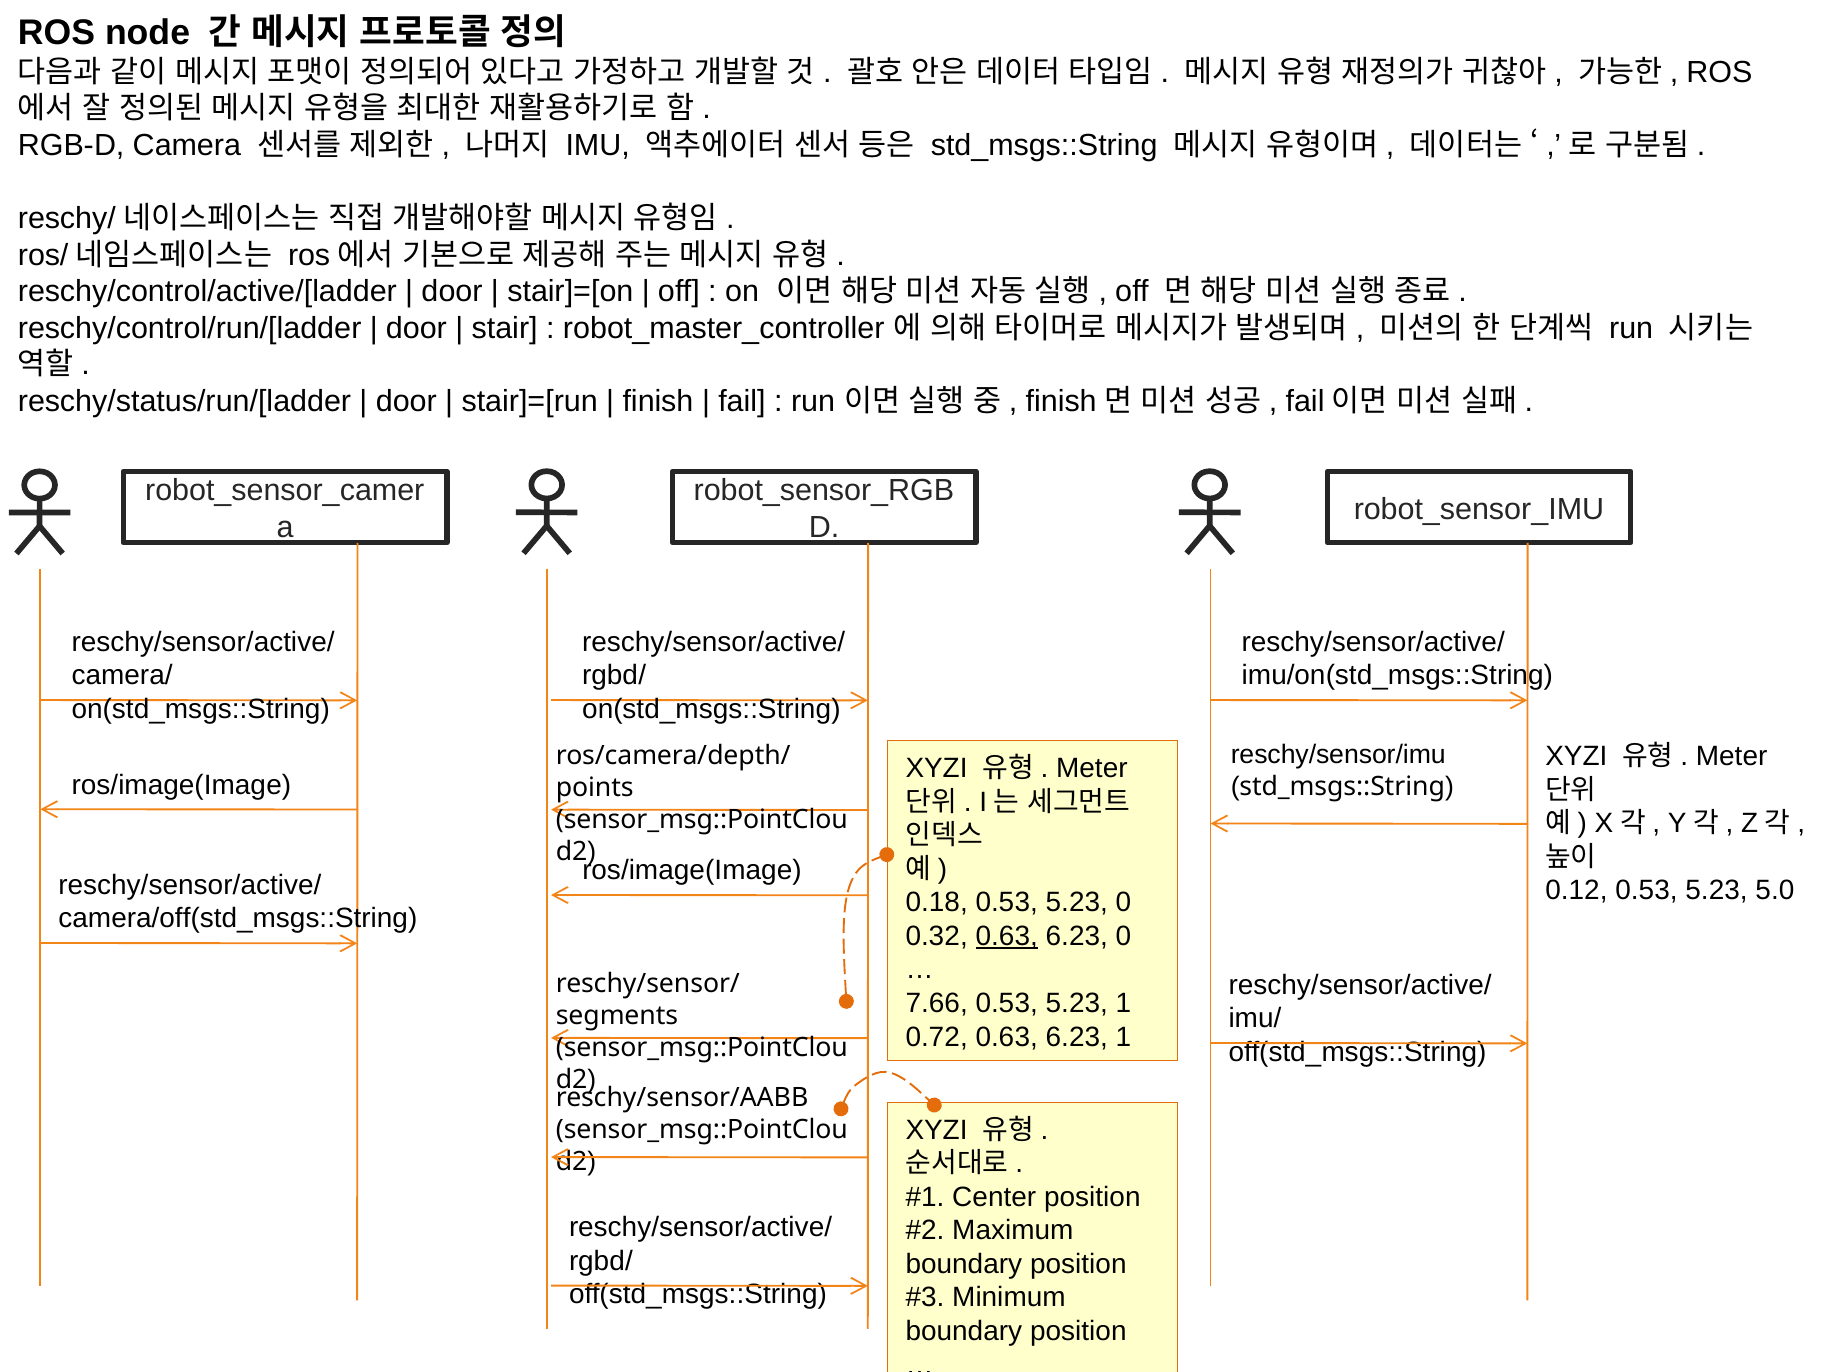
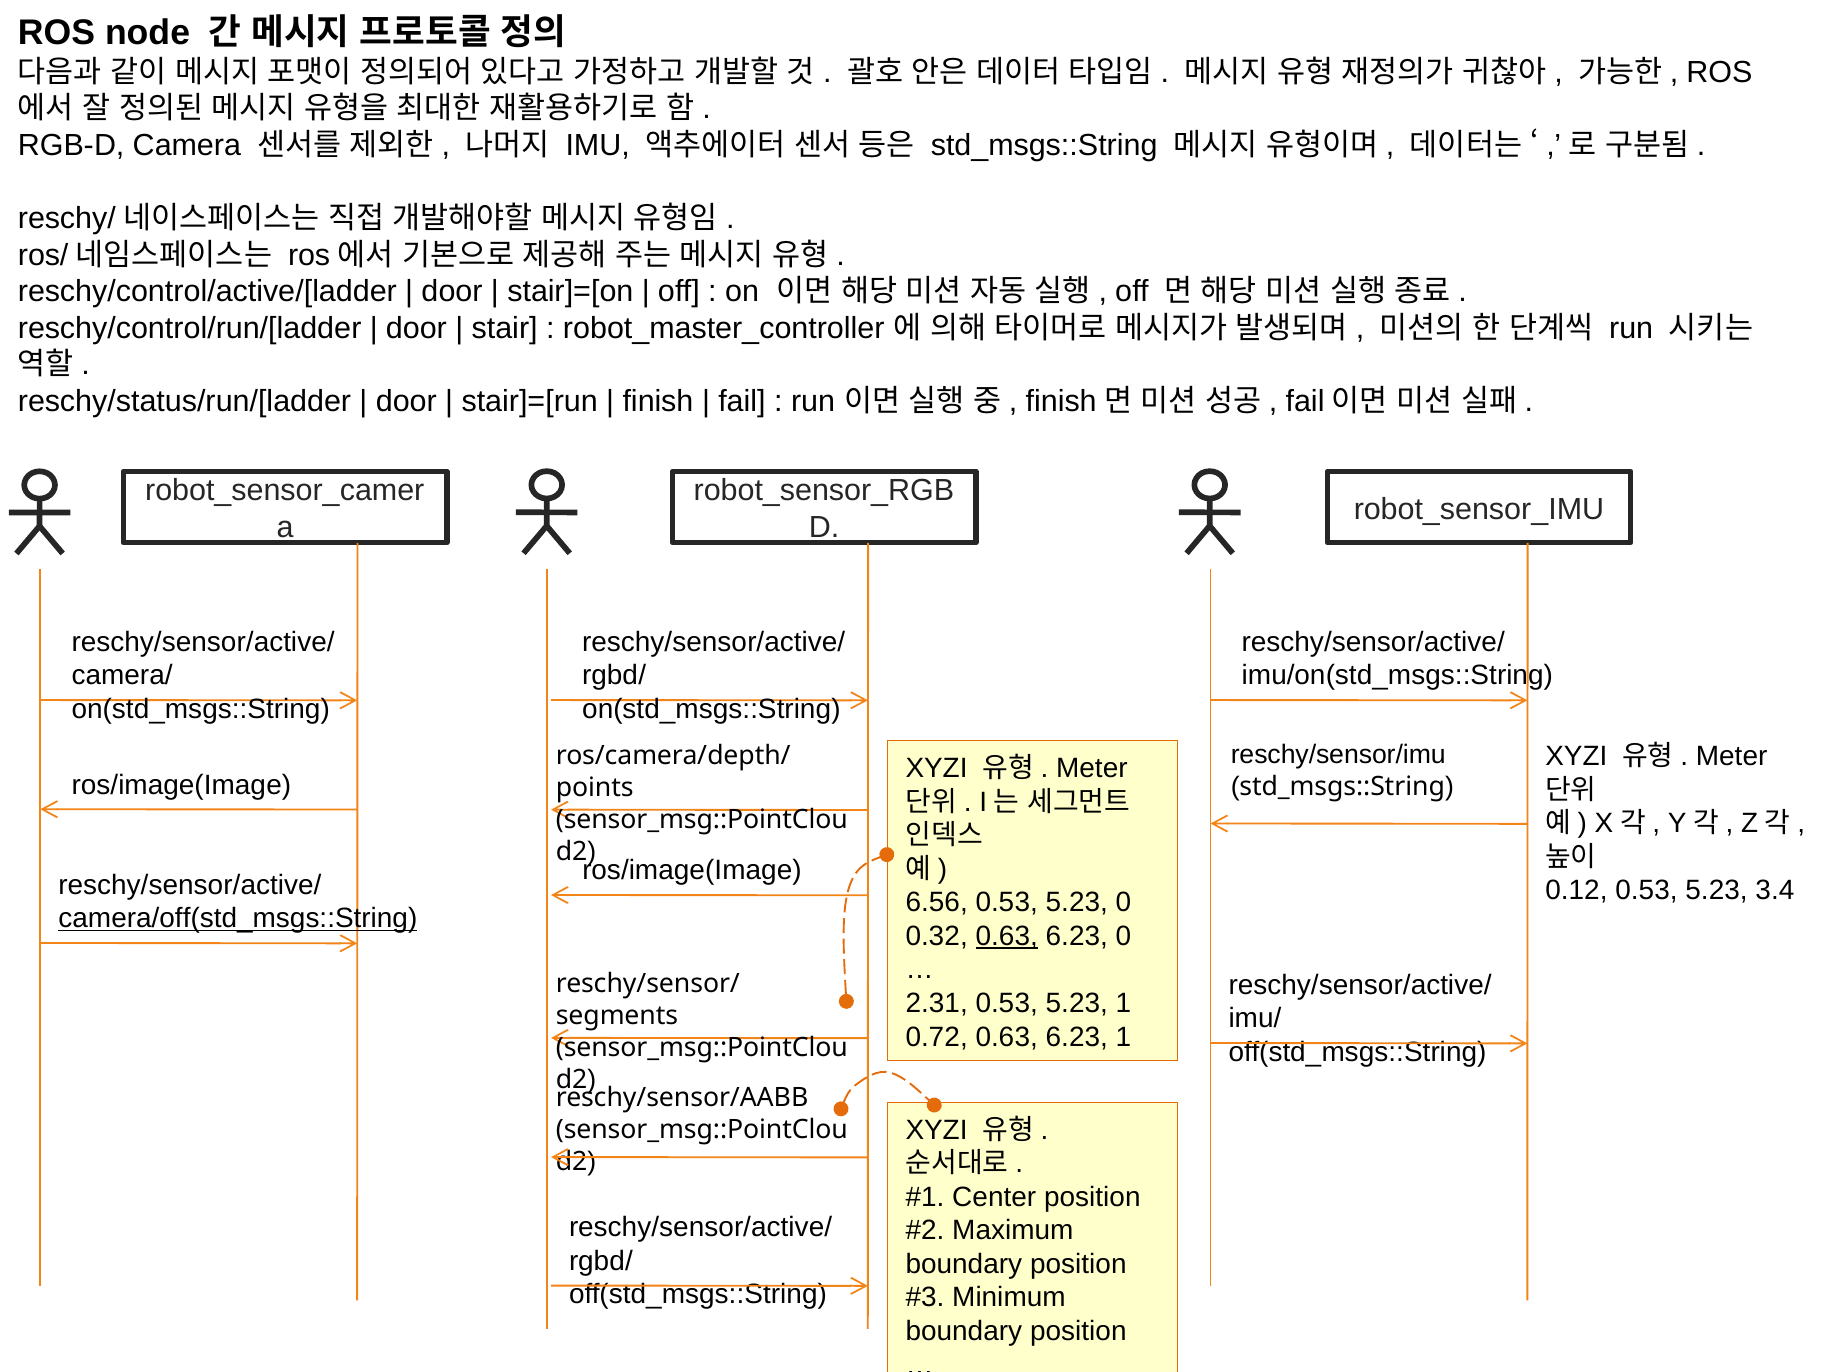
5.0: 5.0 -> 3.4 (1775, 891)
0.18: 0.18 -> 6.56 (937, 903)
camera/off(std_msgs::String underline: none -> present (238, 919)
7.66: 7.66 -> 2.31 (937, 1004)
